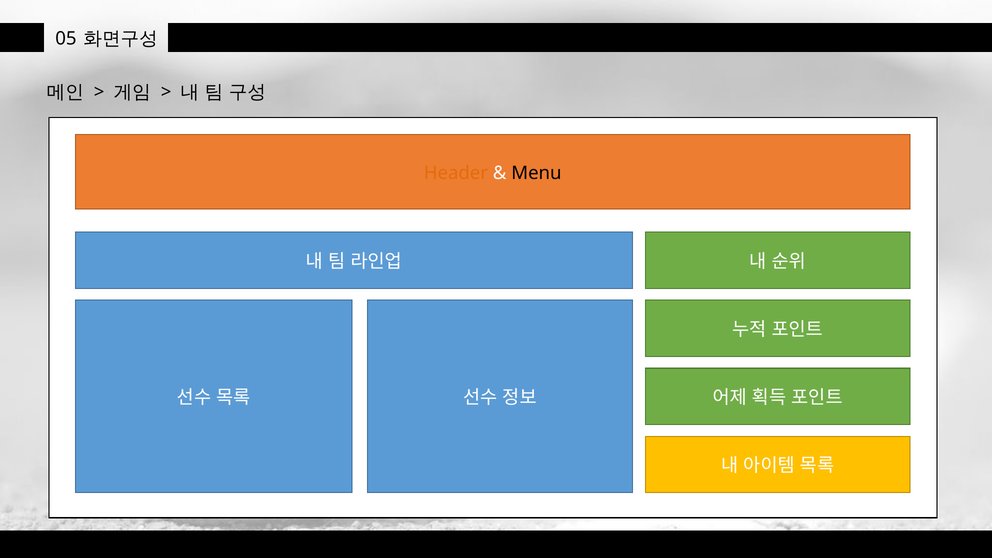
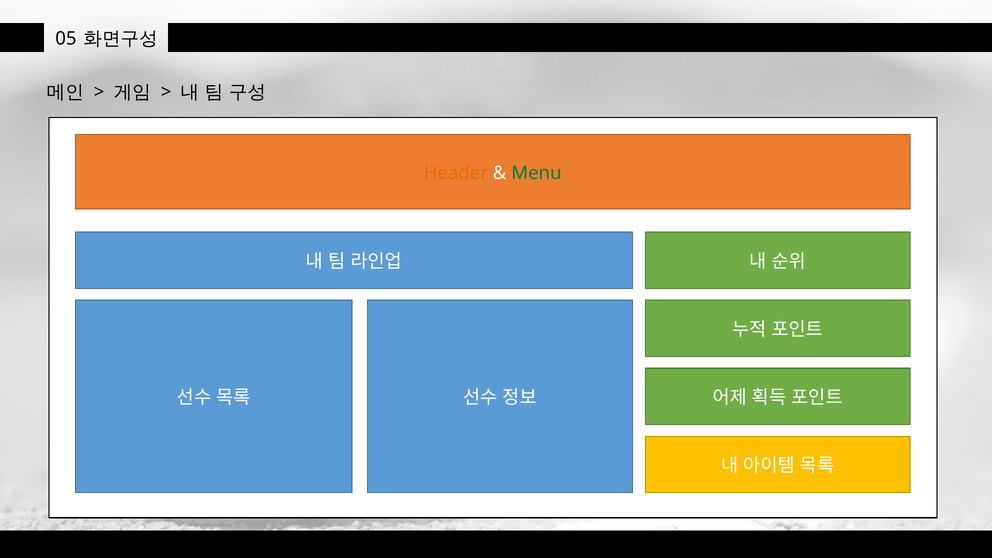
Menu colour: black -> green (536, 173)
